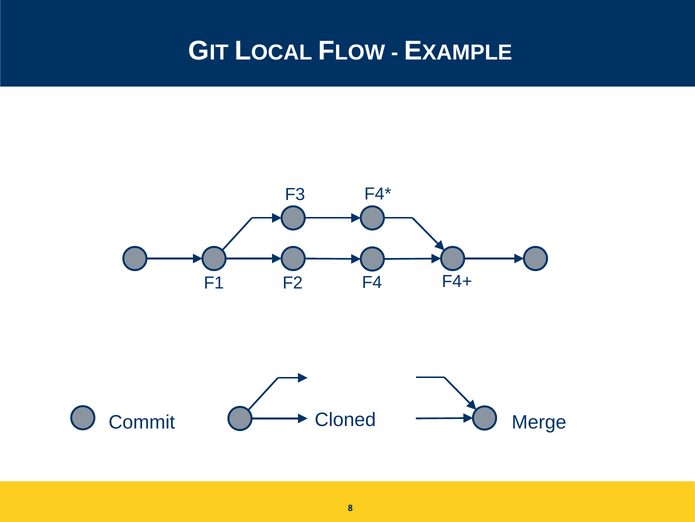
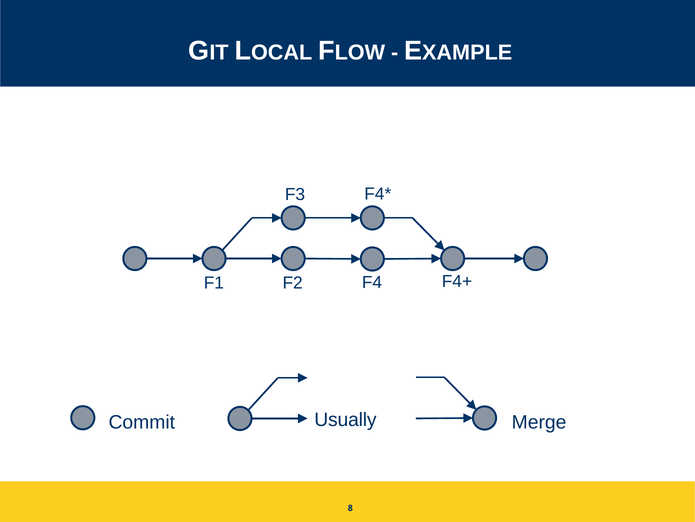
Cloned: Cloned -> Usually (345, 419)
